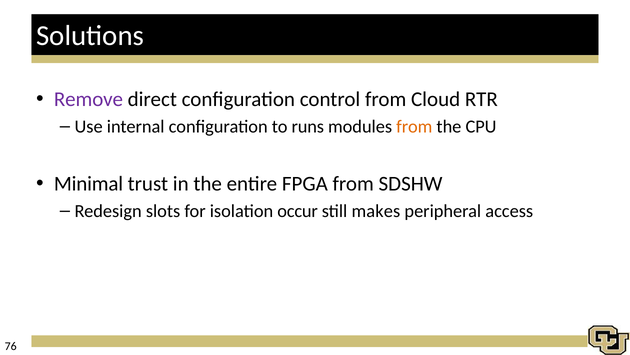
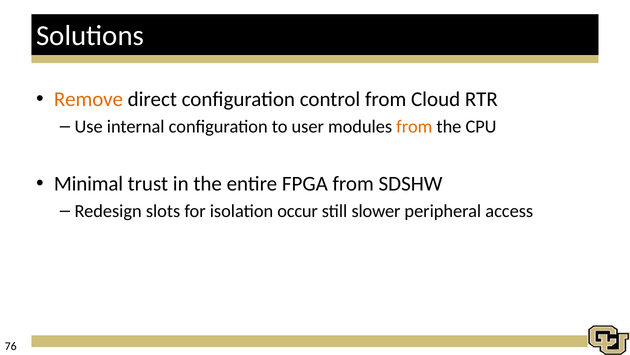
Remove colour: purple -> orange (88, 99)
runs: runs -> user (308, 126)
makes: makes -> slower (376, 211)
